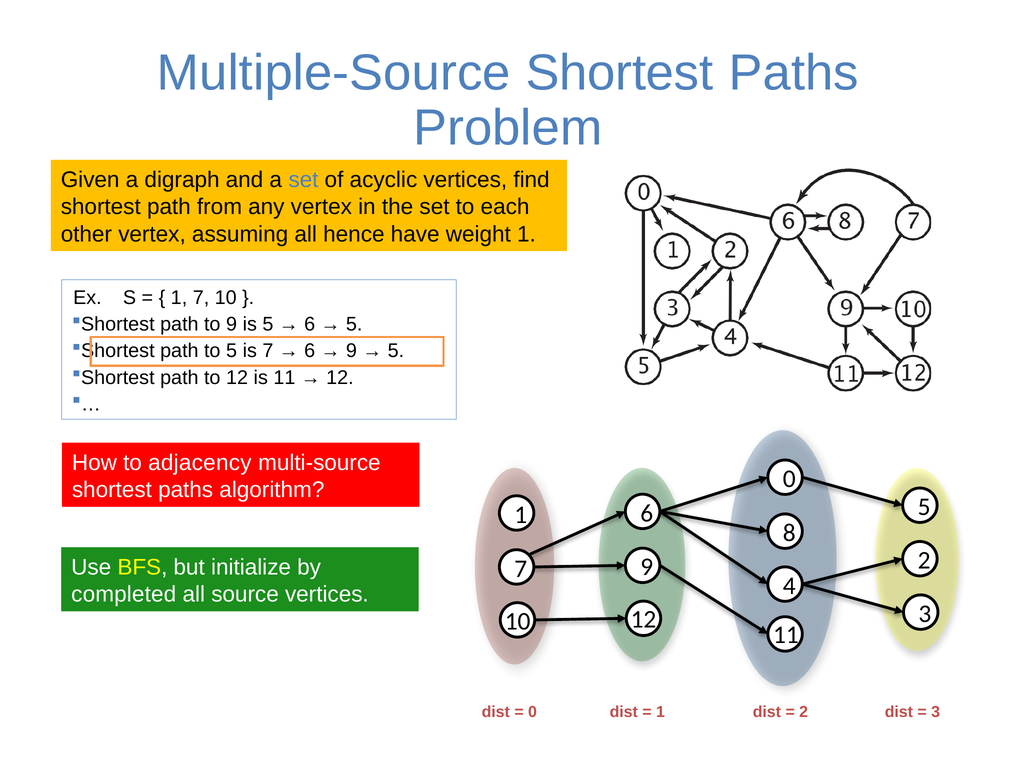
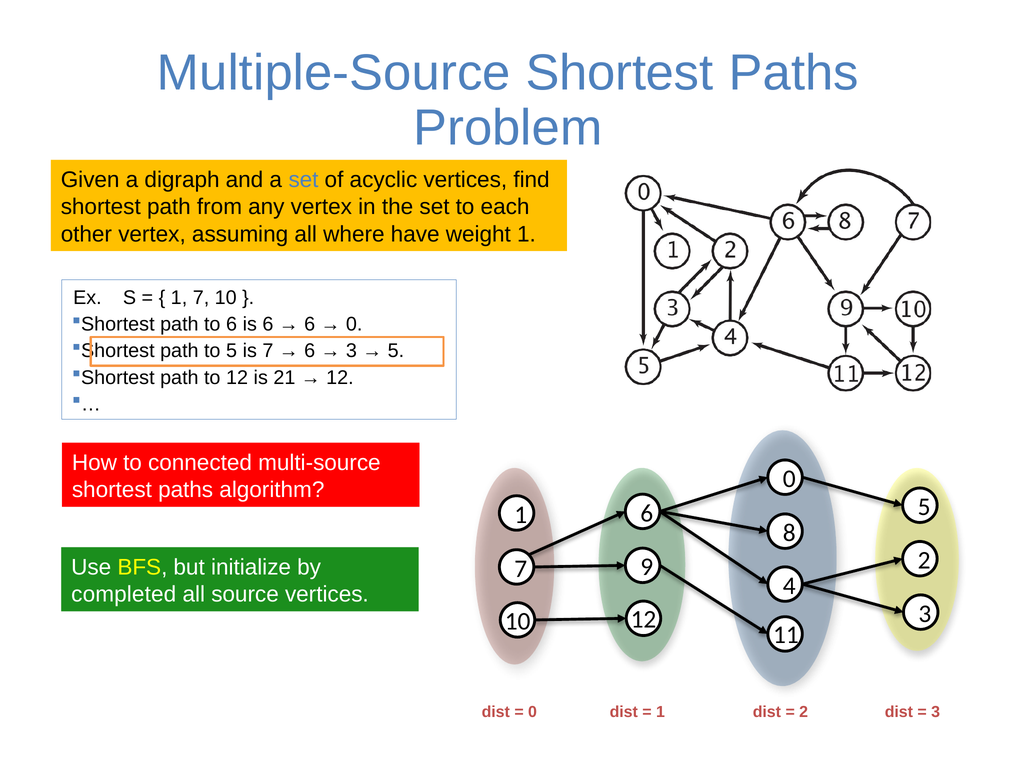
hence: hence -> where (354, 234)
to 9: 9 -> 6 (232, 324)
is 5: 5 -> 6 (268, 324)
5: 5 -> 0 (354, 324)
9: 9 -> 3 (351, 351)
is 11: 11 -> 21 (284, 377)
adjacency: adjacency -> connected (200, 463)
